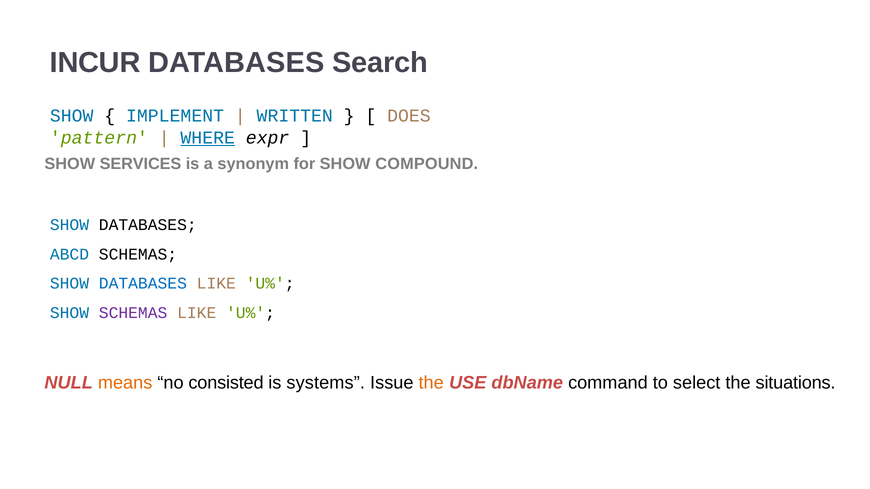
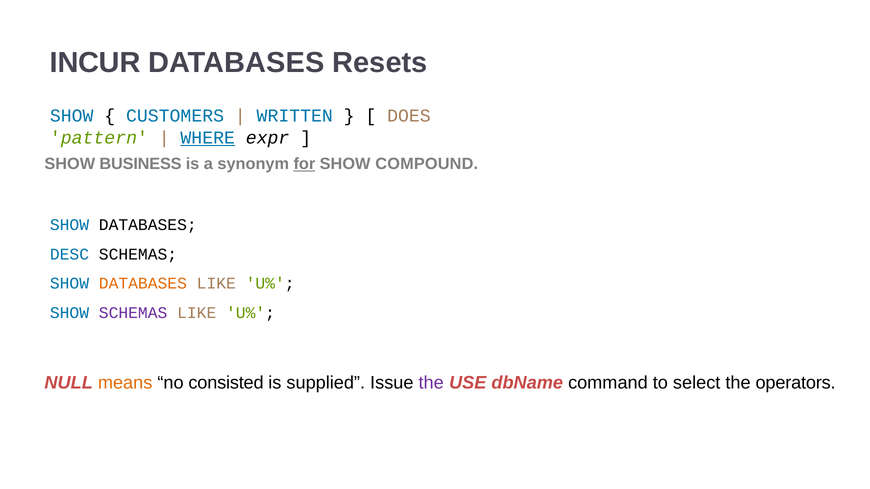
Search: Search -> Resets (380, 63)
IMPLEMENT: IMPLEMENT -> CUSTOMERS (175, 116)
SERVICES: SERVICES -> BUSINESS (141, 164)
for underline: none -> present (304, 164)
ABCD: ABCD -> DESC (69, 254)
DATABASES colour: blue -> orange (143, 284)
systems: systems -> supplied (326, 383)
the colour: orange -> purple (431, 383)
situations: situations -> operators (796, 383)
